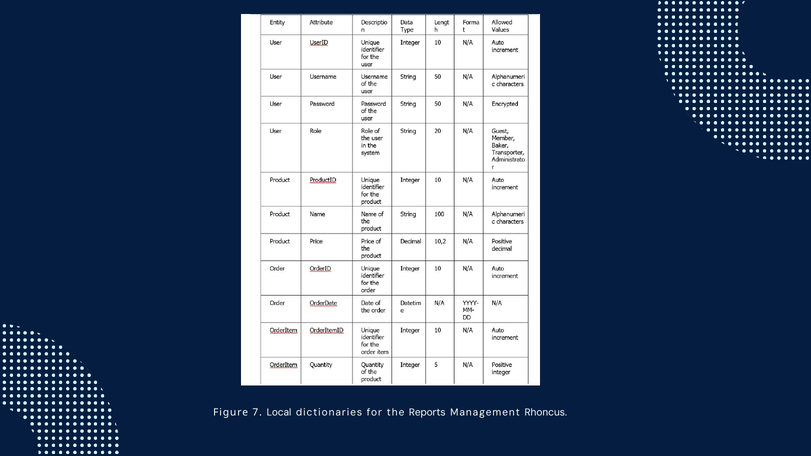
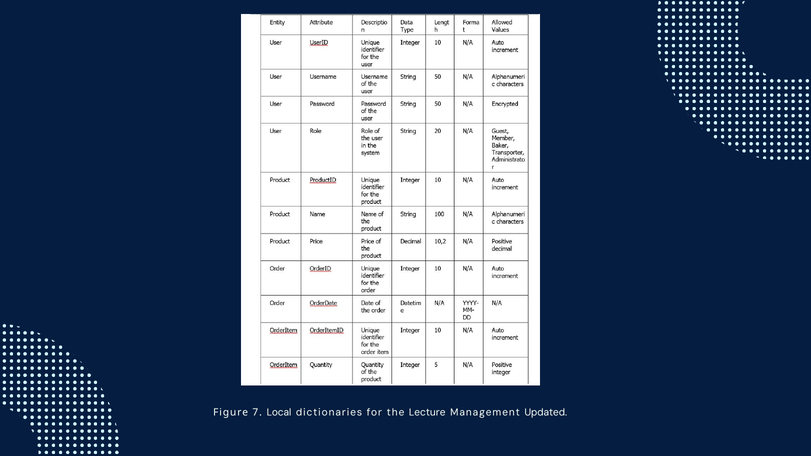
Reports: Reports -> Lecture (427, 413)
Rhoncus: Rhoncus -> Updated (546, 413)
